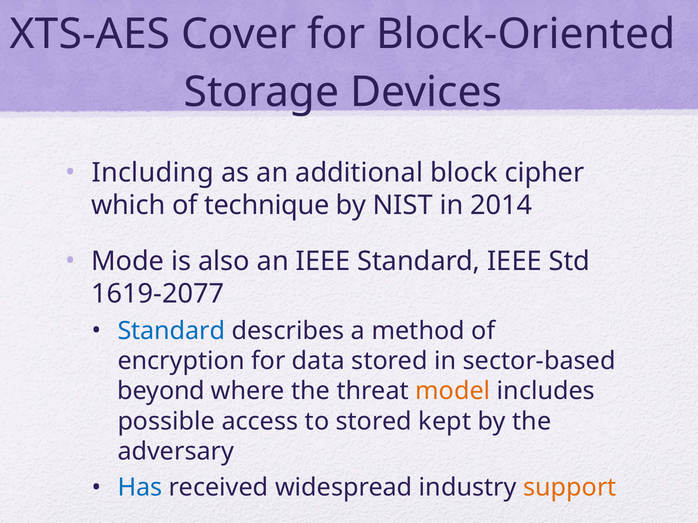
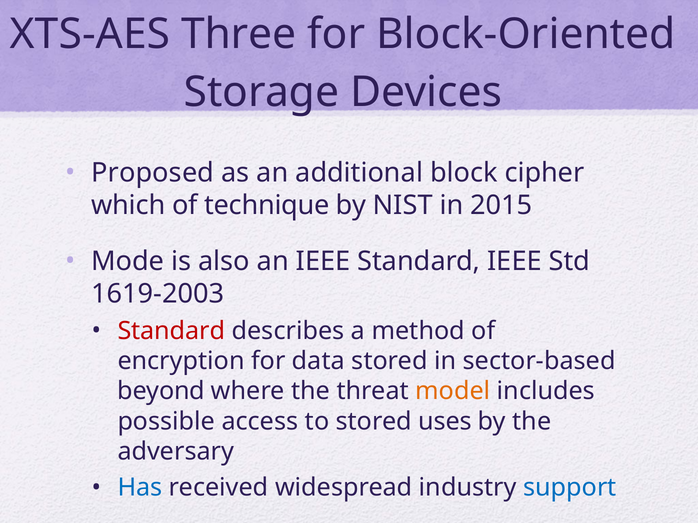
Cover: Cover -> Three (239, 34)
Including: Including -> Proposed (153, 173)
2014: 2014 -> 2015 (501, 205)
1619-2077: 1619-2077 -> 1619-2003 (158, 294)
Standard colour: blue -> red (171, 331)
kept: kept -> uses (445, 422)
support colour: orange -> blue (570, 488)
